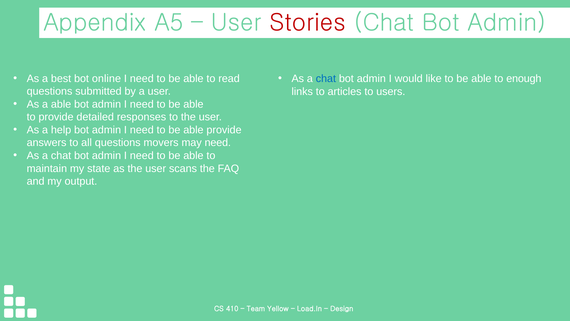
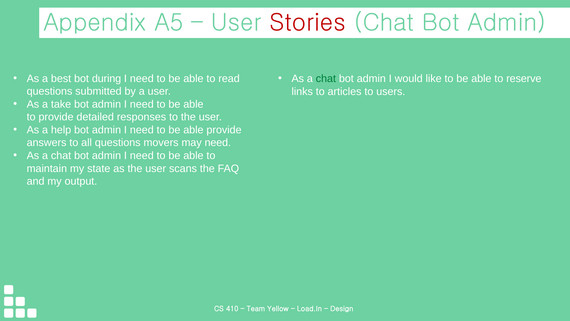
online: online -> during (107, 79)
chat colour: blue -> green (326, 79)
enough: enough -> reserve (524, 79)
a able: able -> take (61, 104)
